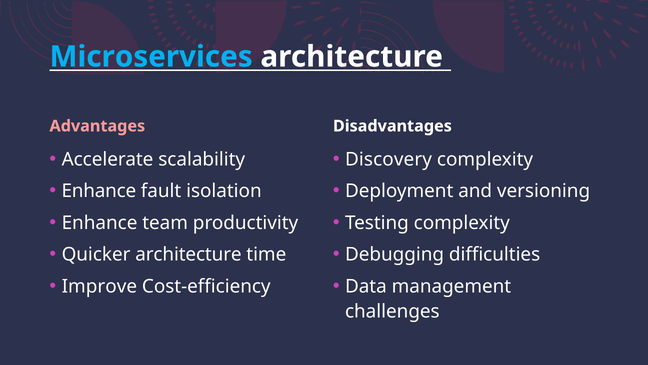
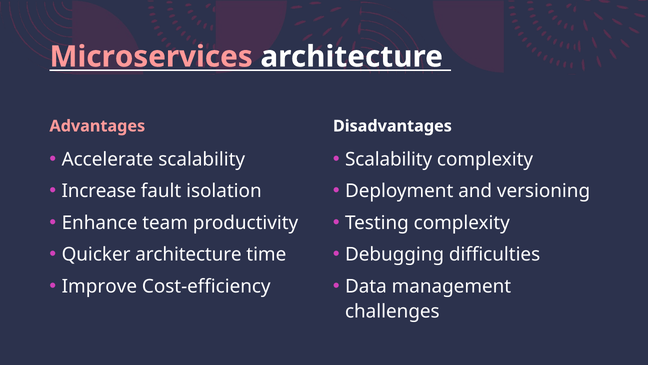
Microservices colour: light blue -> pink (151, 57)
Discovery: Discovery -> Scalability (389, 159)
Enhance: Enhance -> Increase (99, 191)
